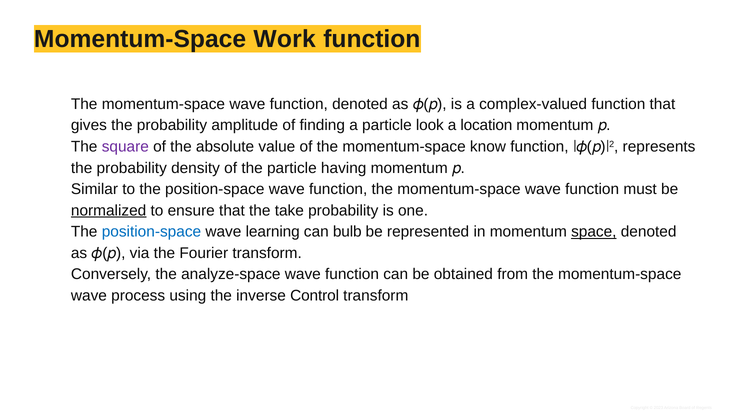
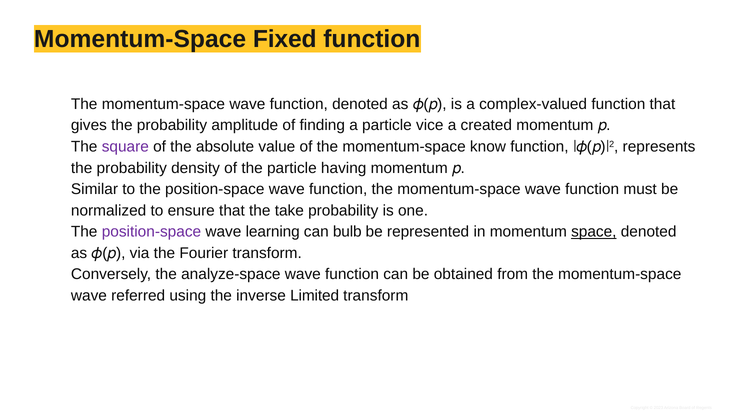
Work: Work -> Fixed (285, 39)
look: look -> vice (430, 125)
location: location -> created (486, 125)
normalized underline: present -> none (109, 210)
position-space colour: blue -> purple (151, 232)
process: process -> referred (138, 295)
Control: Control -> Limited (315, 295)
